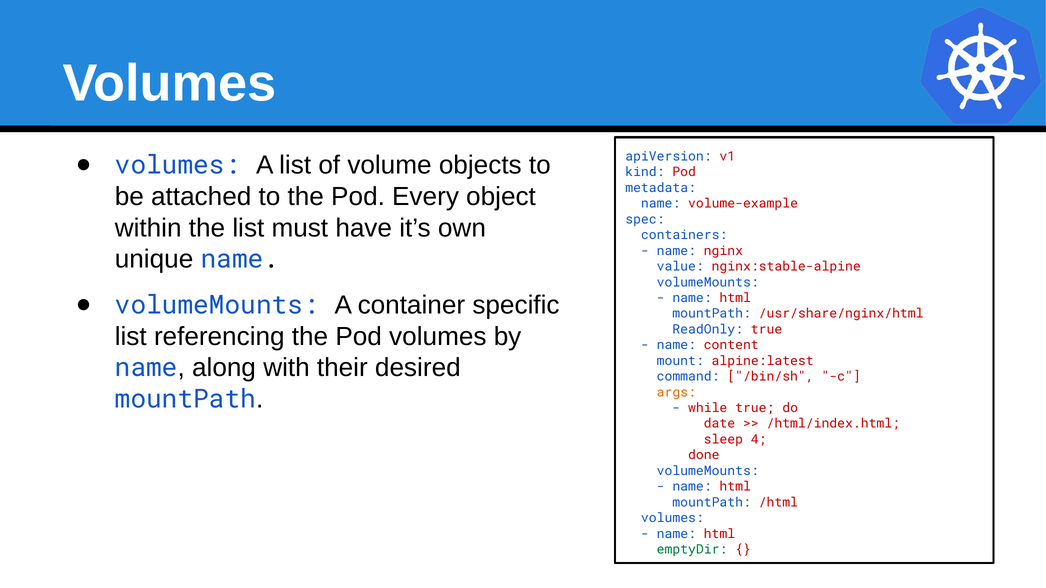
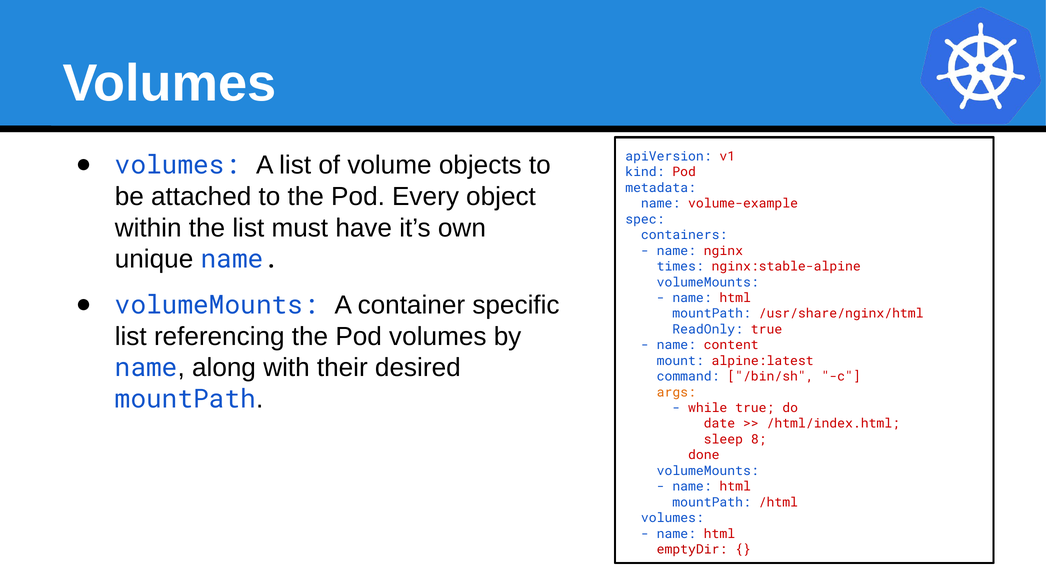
value: value -> times (680, 267)
4: 4 -> 8 (759, 440)
emptyDir colour: green -> red (692, 550)
